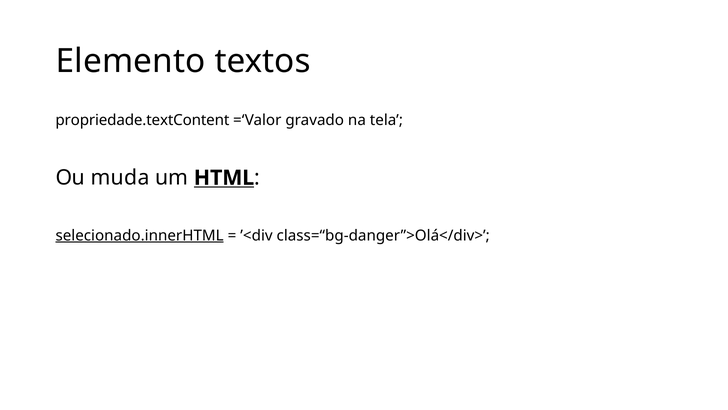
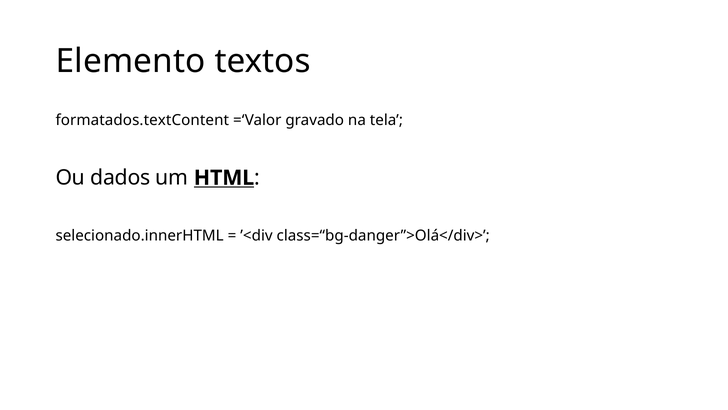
propriedade.textContent: propriedade.textContent -> formatados.textContent (142, 120)
muda: muda -> dados (120, 178)
selecionado.innerHTML underline: present -> none (140, 235)
